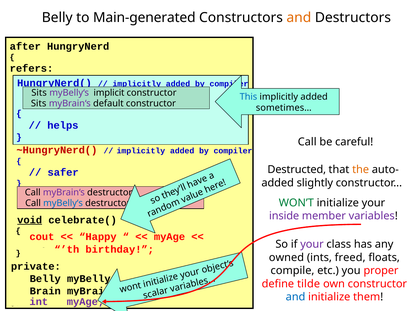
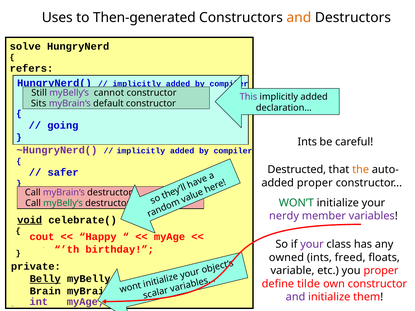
Belly: Belly -> Uses (57, 18)
Main-generated: Main-generated -> Then-generated (144, 18)
after: after -> solve (25, 46)
Sits: Sits -> Still (39, 93)
implicit: implicit -> cannot (109, 93)
This colour: blue -> purple (248, 97)
sometimes…: sometimes… -> declaration… (284, 108)
helps: helps -> going (63, 126)
Call: Call -> Ints (307, 142)
~HungryNerd( colour: red -> purple (57, 150)
added slightly: slightly -> proper (315, 183)
myBelly‘s colour: blue -> green (63, 203)
inside: inside -> nerdy (284, 216)
compile: compile -> variable (293, 271)
Belly underline: none -> present (45, 279)
and colour: blue -> purple (296, 297)
